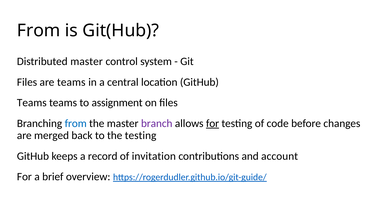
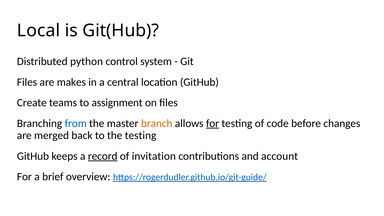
From: From -> Local (39, 30)
Distributed master: master -> python (87, 61)
are teams: teams -> makes (71, 82)
Teams: Teams -> Create (32, 103)
branch colour: purple -> orange (157, 123)
record underline: none -> present (103, 156)
